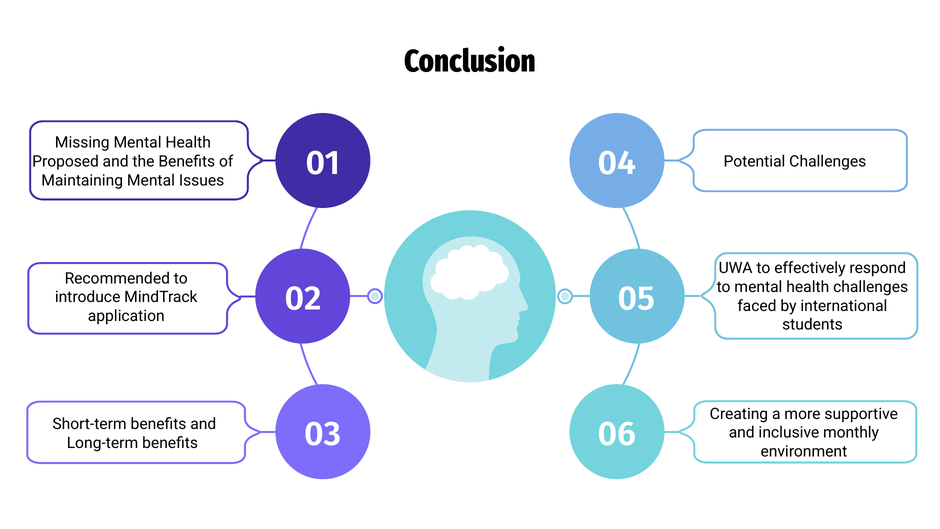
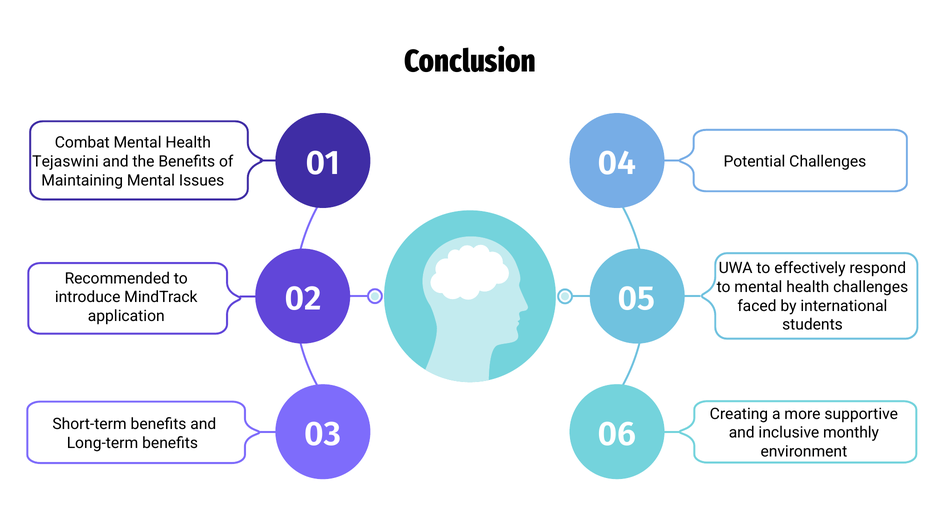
Missing: Missing -> Combat (82, 143)
Proposed: Proposed -> Tejaswini (65, 162)
